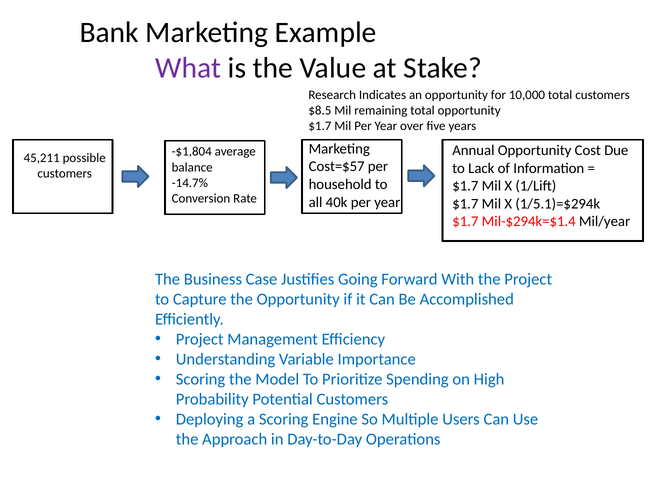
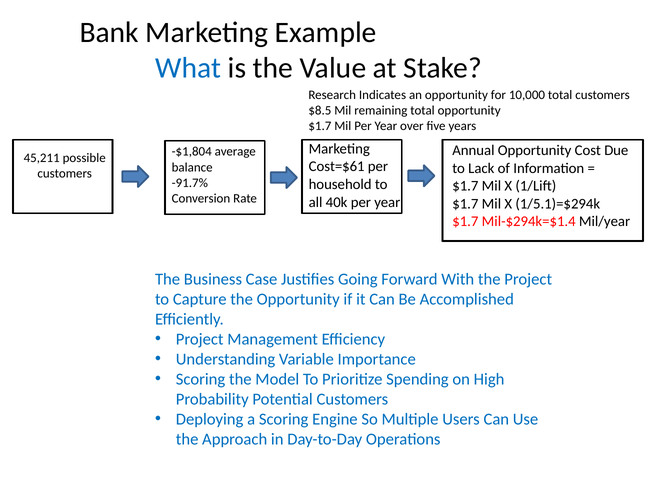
What colour: purple -> blue (188, 68)
Cost=$57: Cost=$57 -> Cost=$61 (337, 166)
-14.7%: -14.7% -> -91.7% (190, 183)
